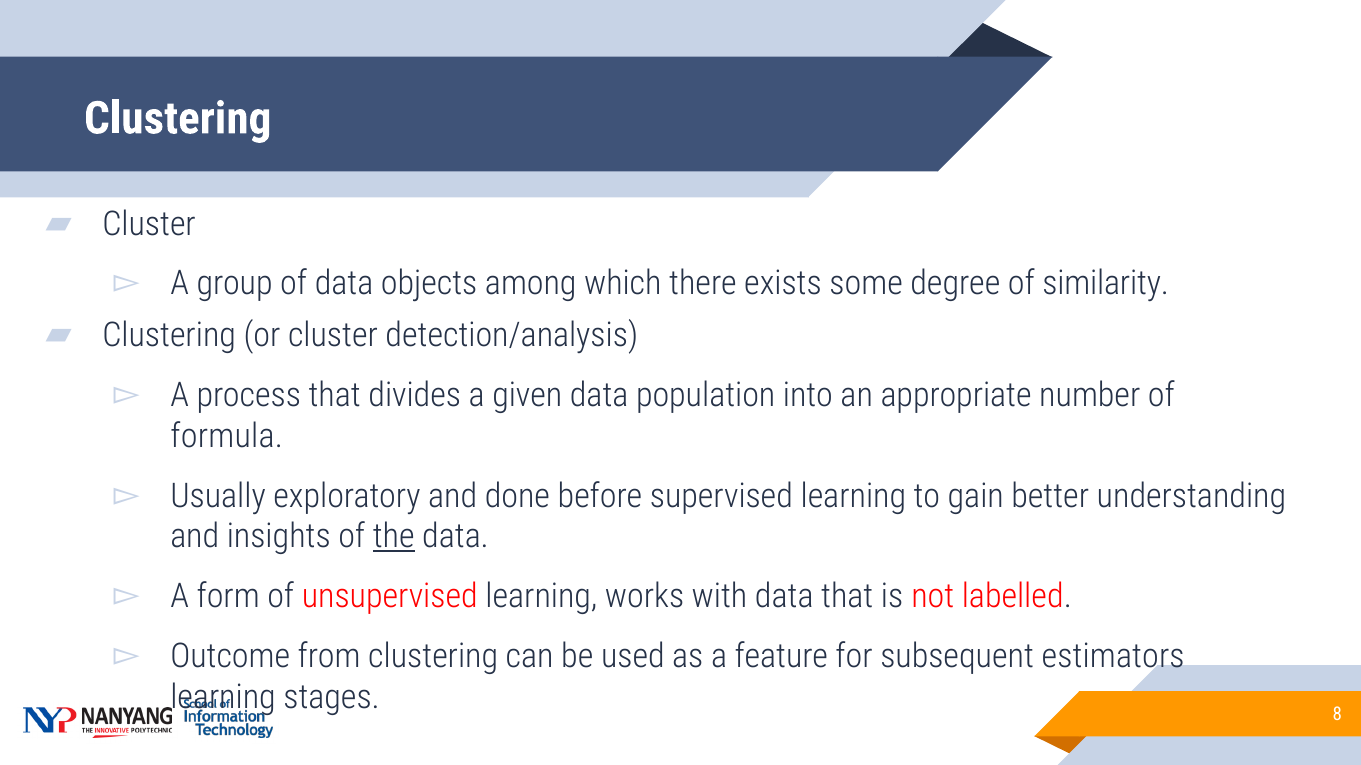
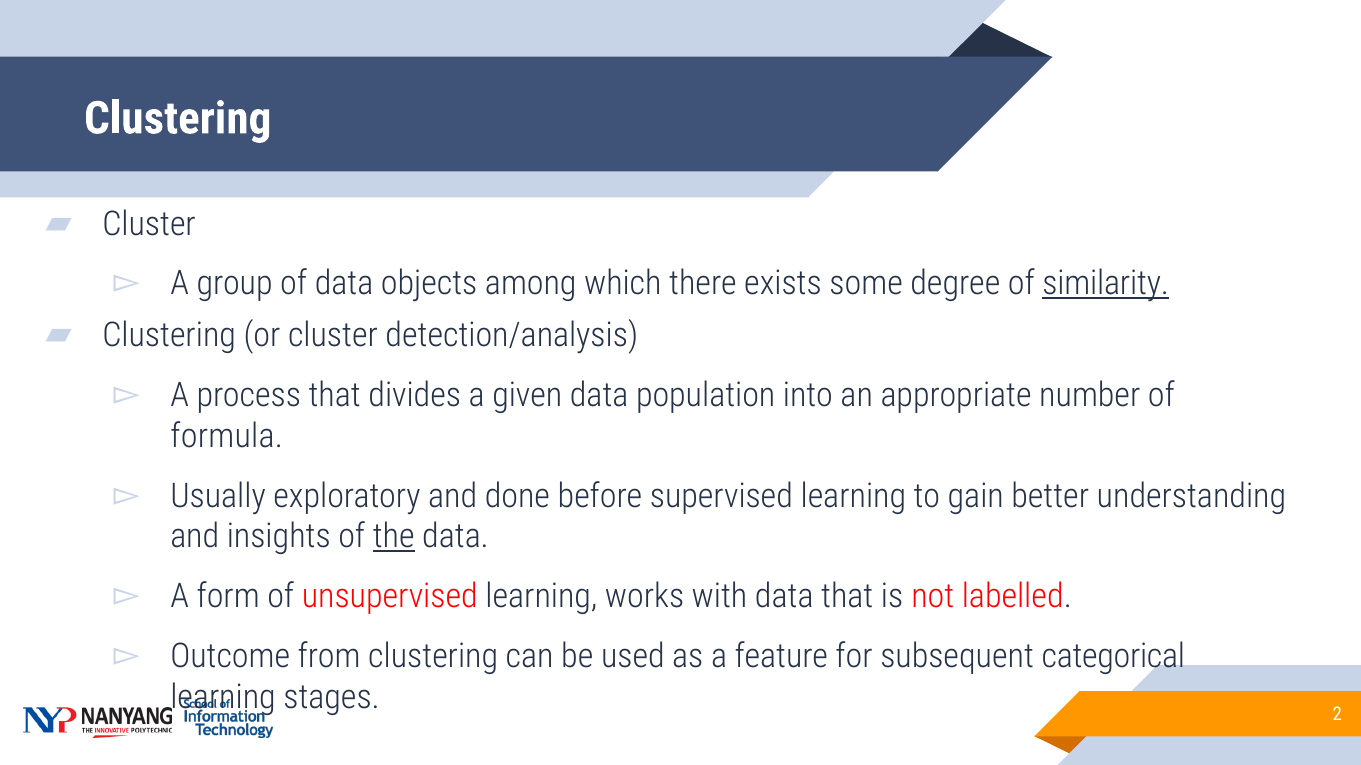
similarity underline: none -> present (1106, 284)
estimators: estimators -> categorical (1113, 657)
8: 8 -> 2 (1337, 715)
